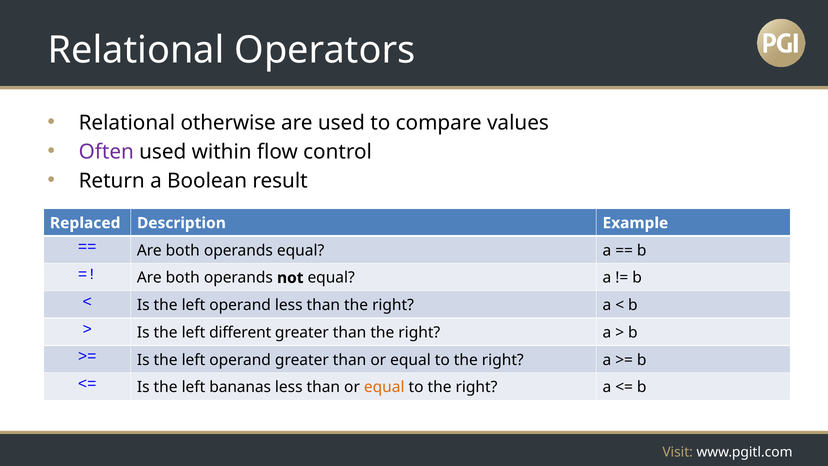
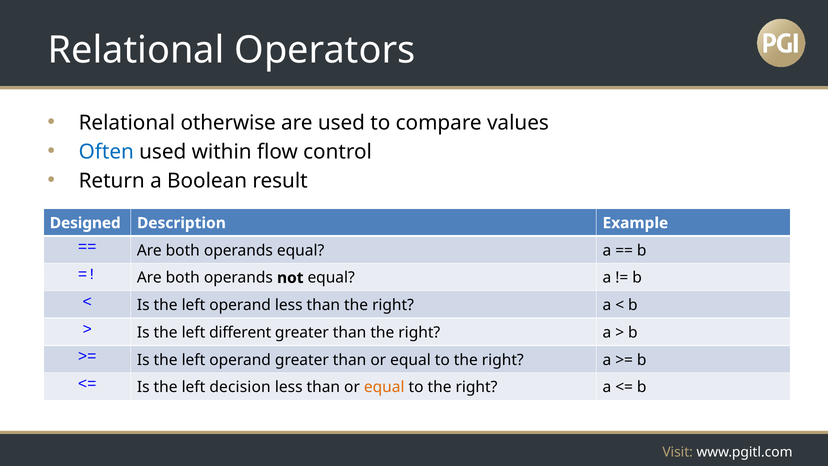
Often colour: purple -> blue (106, 152)
Replaced: Replaced -> Designed (85, 223)
bananas: bananas -> decision (240, 387)
